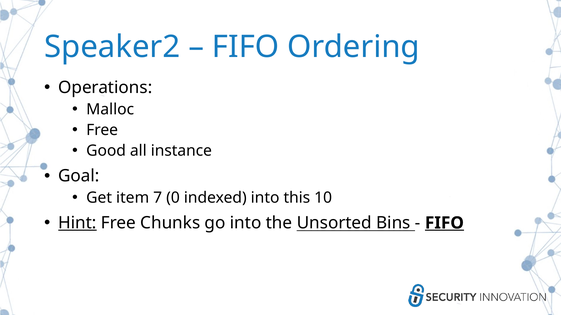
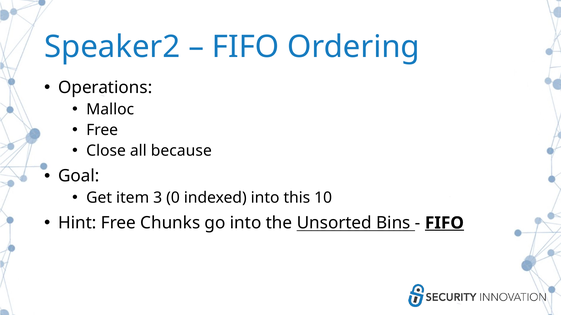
Good: Good -> Close (106, 151)
instance: instance -> because (181, 151)
7: 7 -> 3 (158, 198)
Hint underline: present -> none (77, 223)
